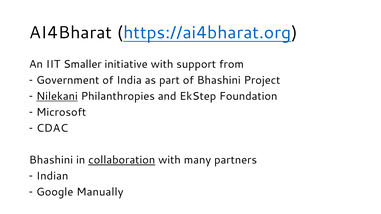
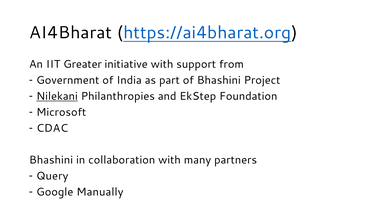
Smaller: Smaller -> Greater (82, 64)
collaboration underline: present -> none (122, 160)
Indian: Indian -> Query (52, 176)
